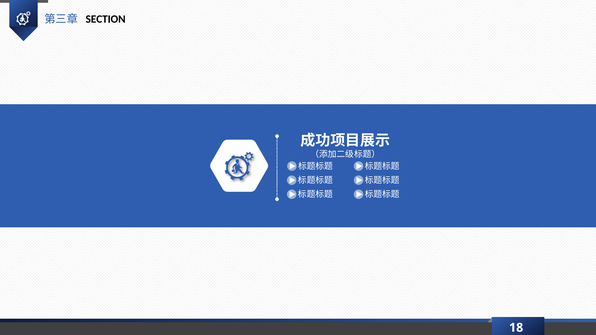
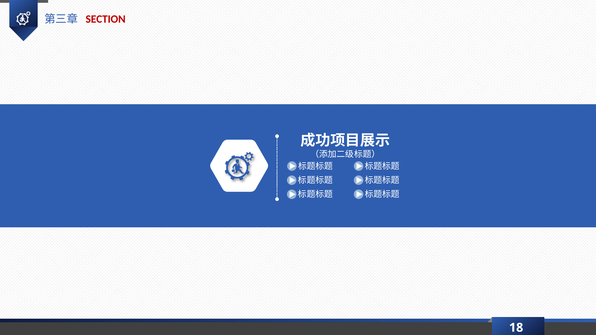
SECTION colour: black -> red (106, 19)
